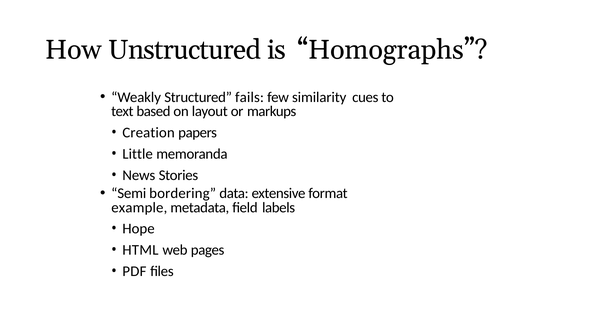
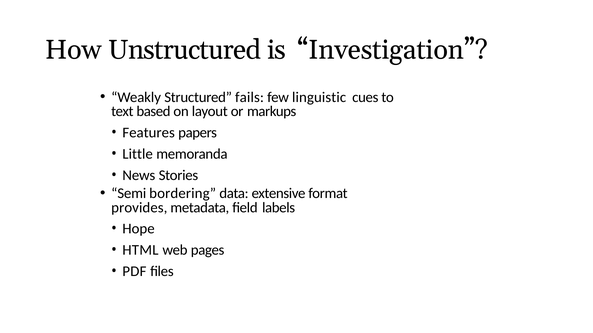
Homographs: Homographs -> Investigation (392, 50)
similarity: similarity -> linguistic (319, 97)
Creation: Creation -> Features (149, 133)
example: example -> provides (139, 208)
